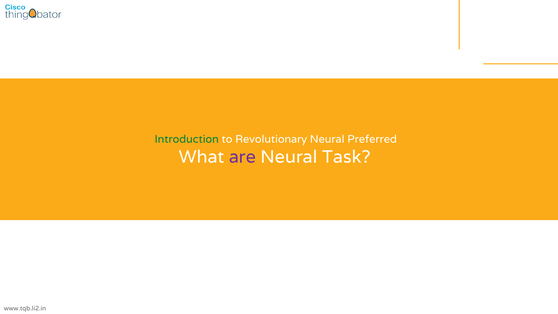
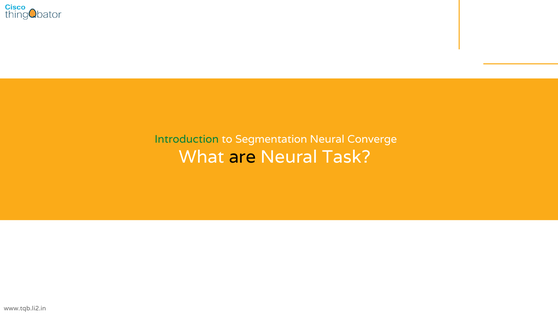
Revolutionary: Revolutionary -> Segmentation (271, 139)
Preferred: Preferred -> Converge (372, 139)
are colour: purple -> black (243, 157)
